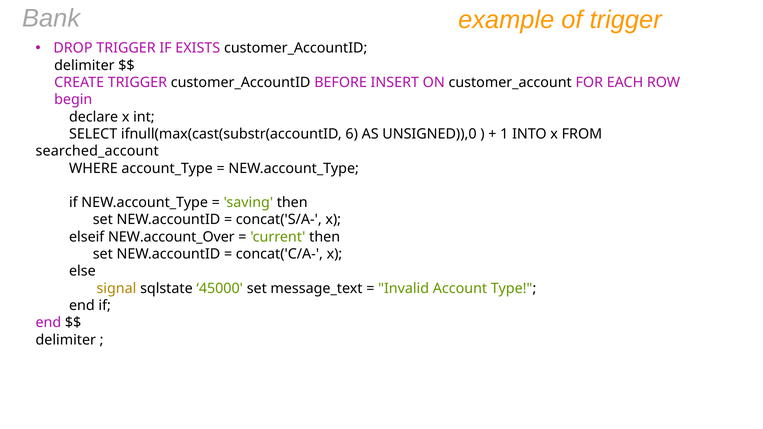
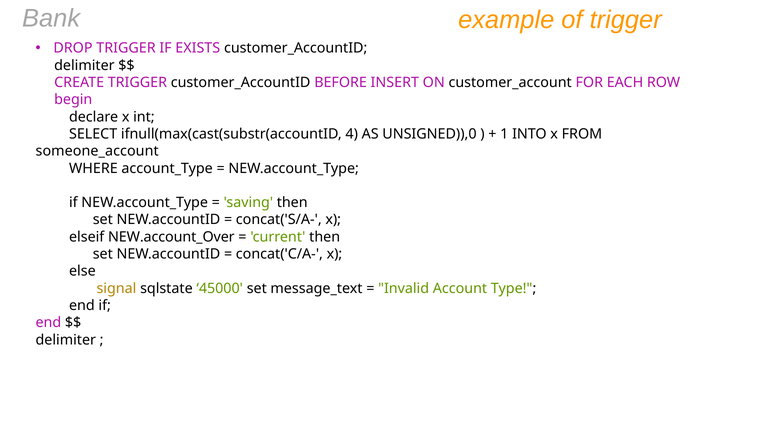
6: 6 -> 4 (352, 134)
searched_account: searched_account -> someone_account (97, 151)
